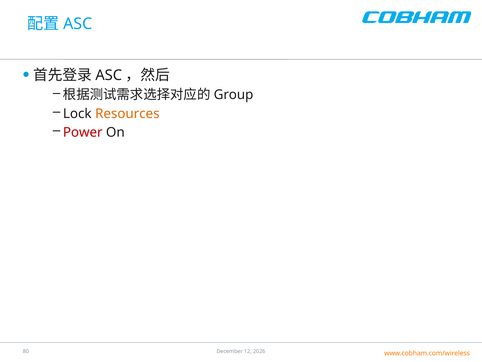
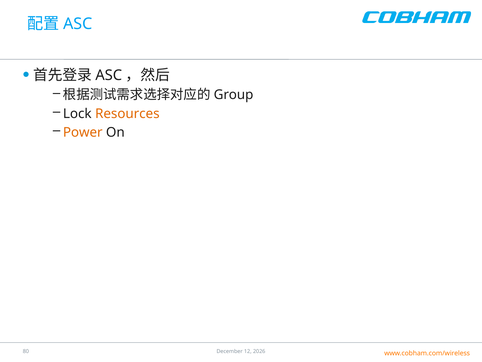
Power colour: red -> orange (83, 132)
